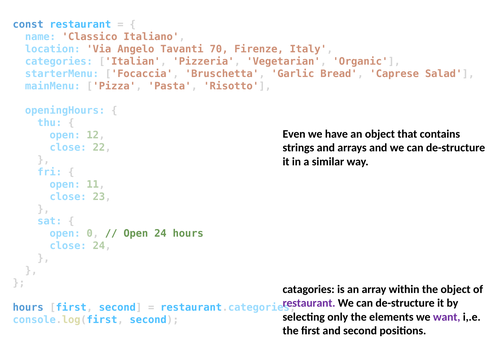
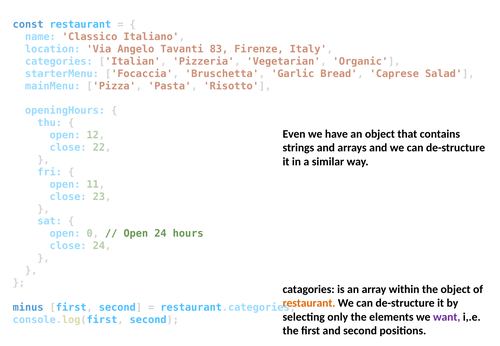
70: 70 -> 83 (219, 49)
restaurant colour: purple -> orange (309, 303)
hours: hours -> minus (28, 307)
